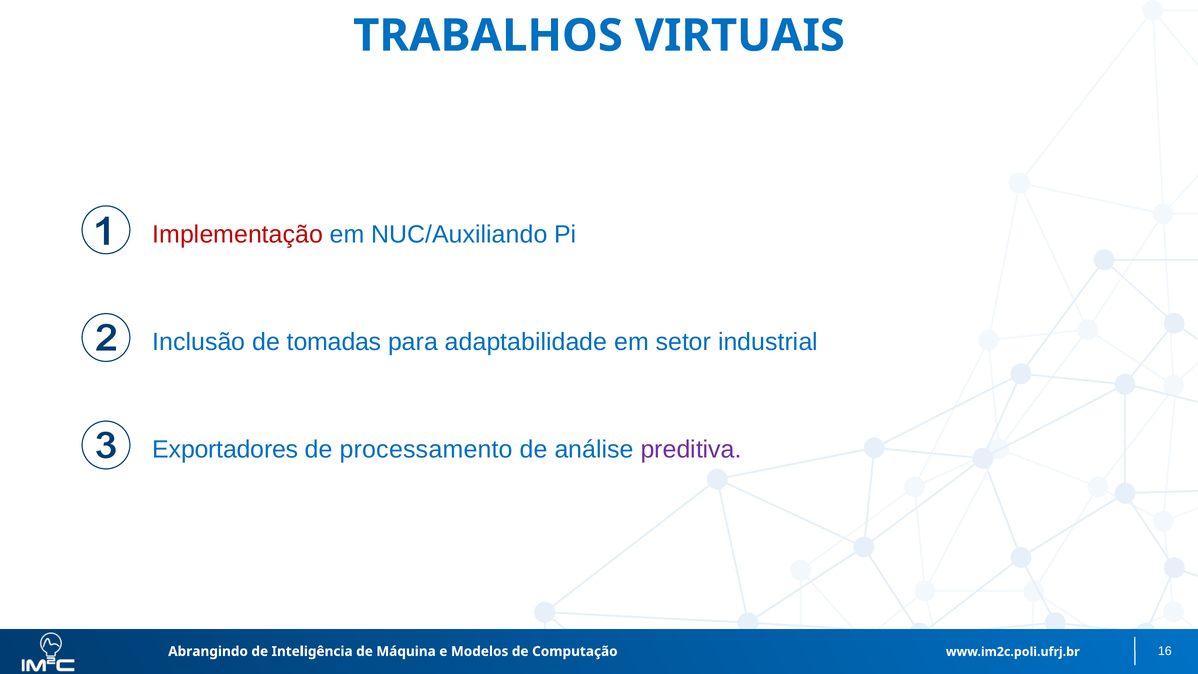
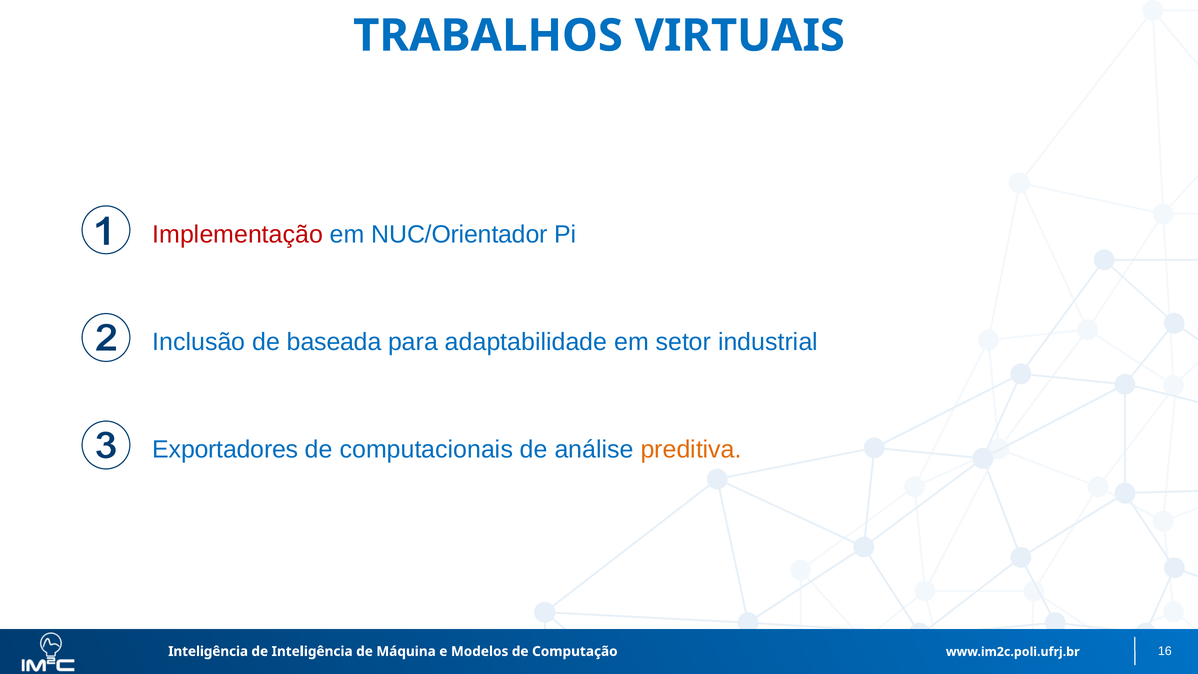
NUC/Auxiliando: NUC/Auxiliando -> NUC/Orientador (459, 235)
tomadas: tomadas -> baseada (334, 342)
processamento: processamento -> computacionais (426, 450)
preditiva colour: purple -> orange (691, 450)
Abrangindo: Abrangindo -> Inteligência (208, 651)
